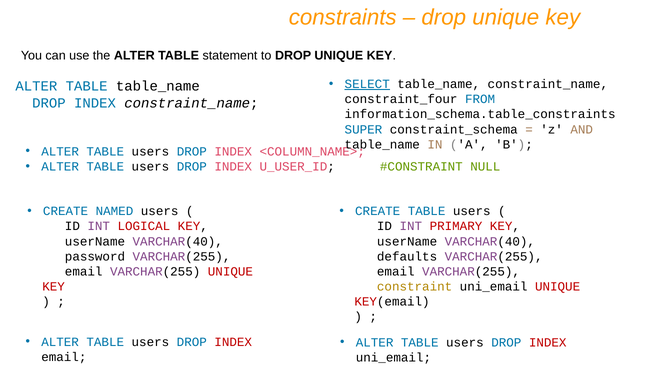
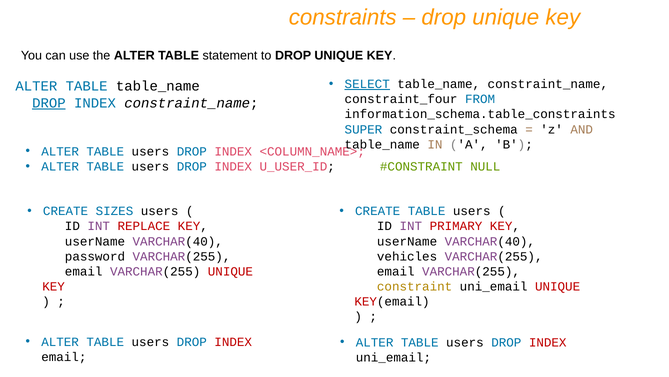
DROP underline: none -> present (49, 103)
NAMED: NAMED -> SIZES (114, 211)
LOGICAL: LOGICAL -> REPLACE (144, 226)
defaults: defaults -> vehicles (407, 256)
